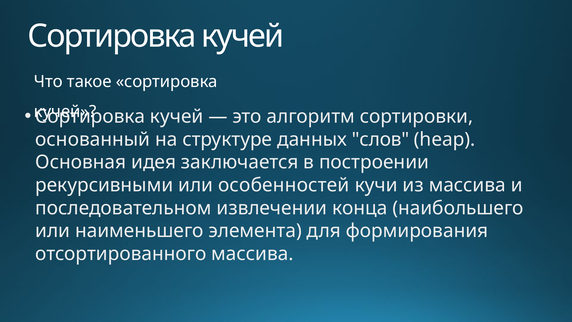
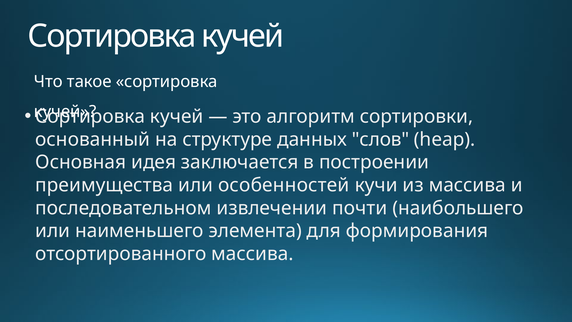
рекурсивными: рекурсивными -> преимущества (104, 185)
конца: конца -> почти (360, 208)
